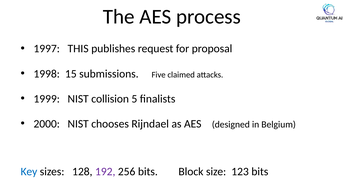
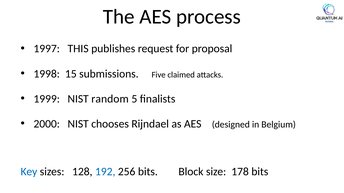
collision: collision -> random (110, 99)
192 colour: purple -> blue (105, 172)
123: 123 -> 178 (240, 172)
